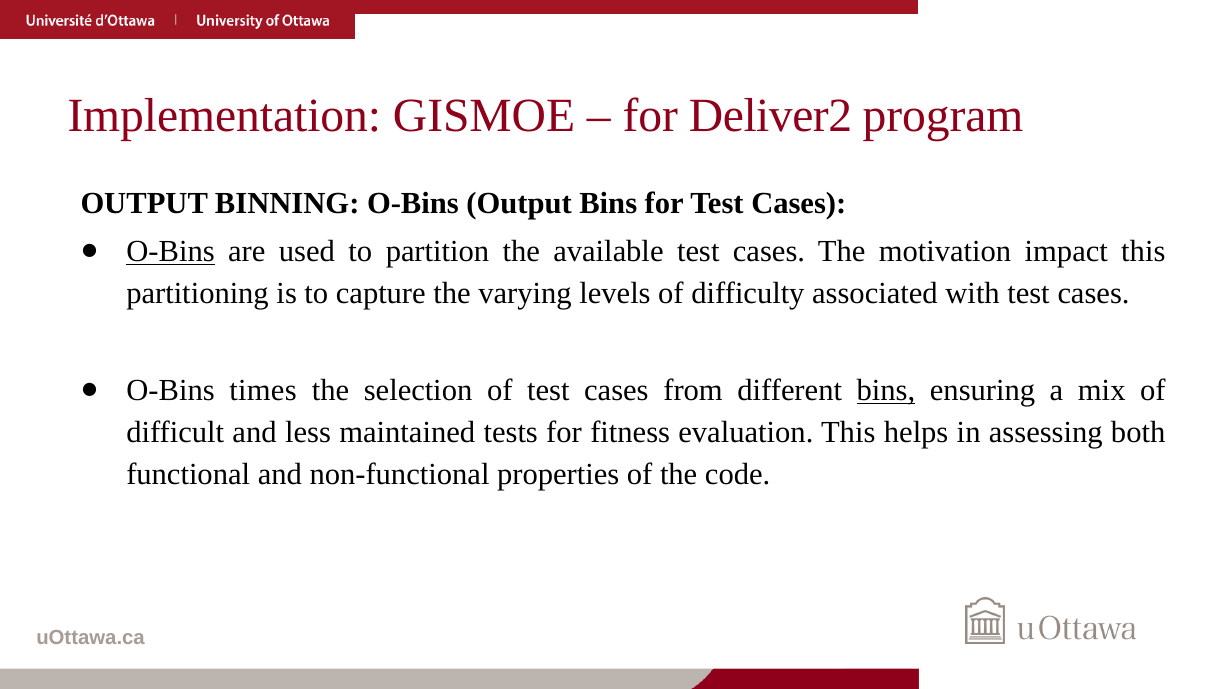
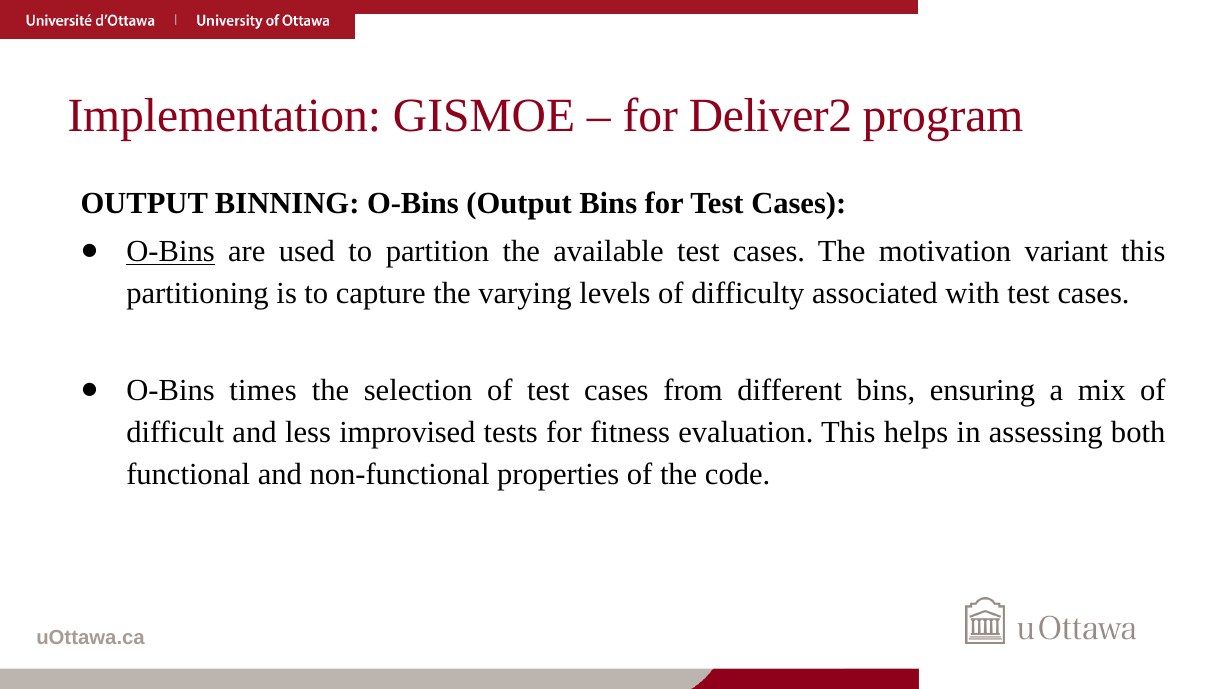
impact: impact -> variant (1066, 251)
bins underline: present -> none (886, 390)
maintained: maintained -> improvised (407, 432)
